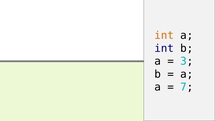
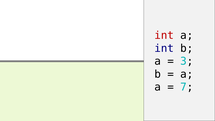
int colour: orange -> red (164, 35)
